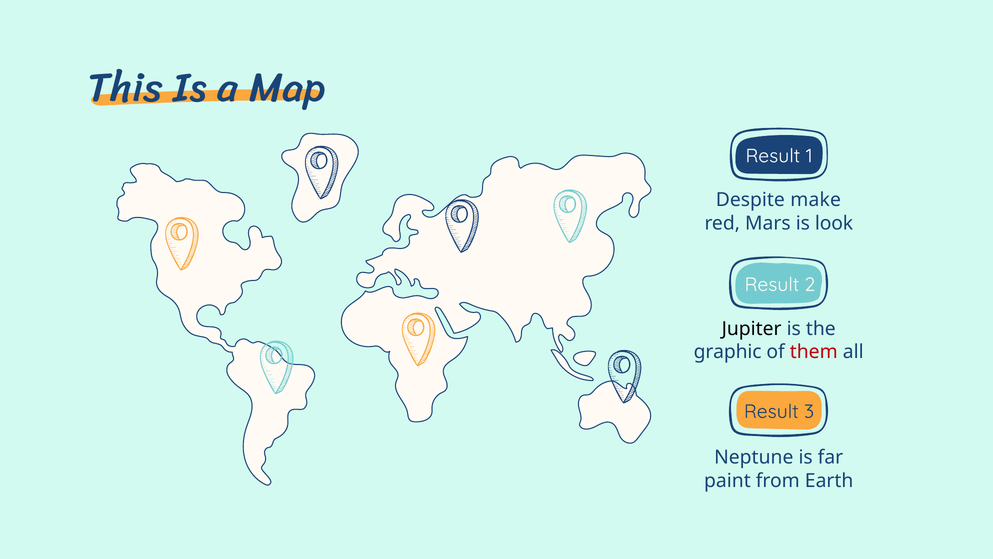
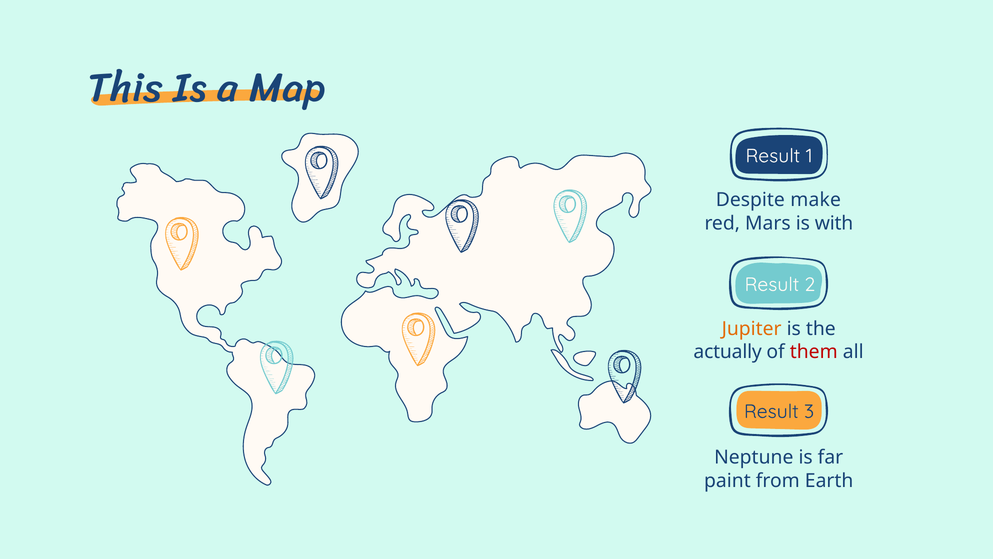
look: look -> with (834, 223)
Jupiter colour: black -> orange (752, 329)
graphic: graphic -> actually (728, 352)
